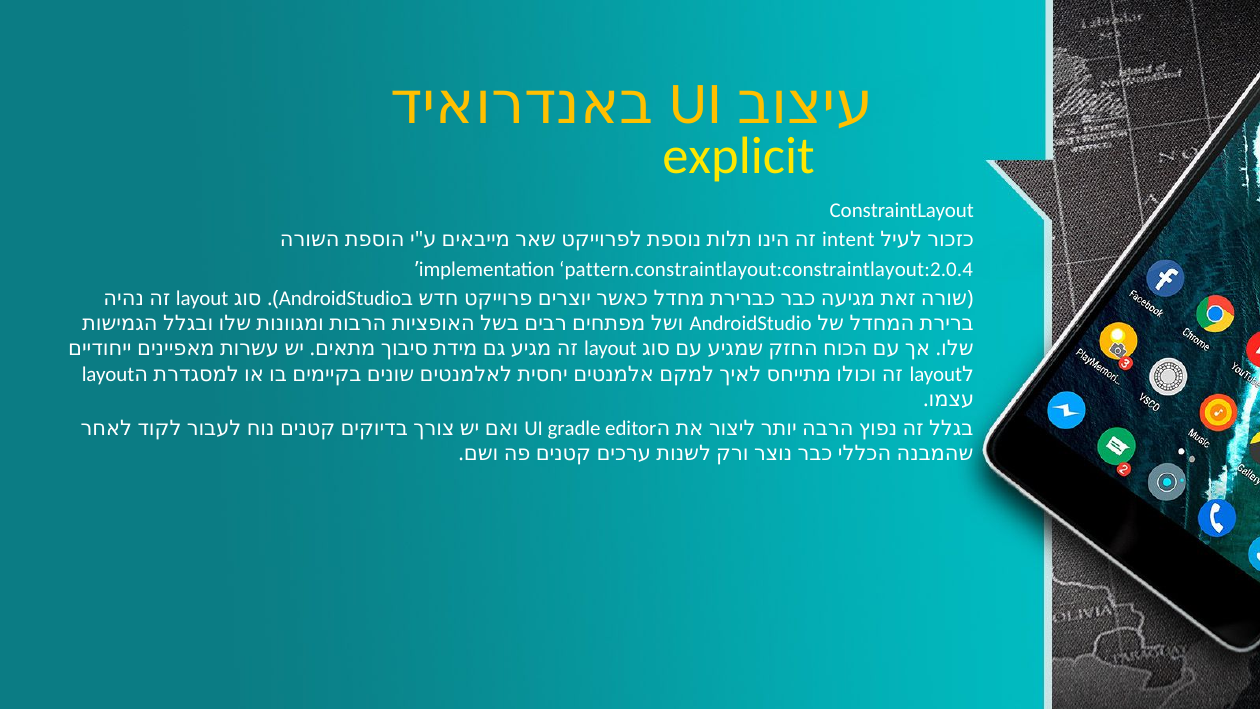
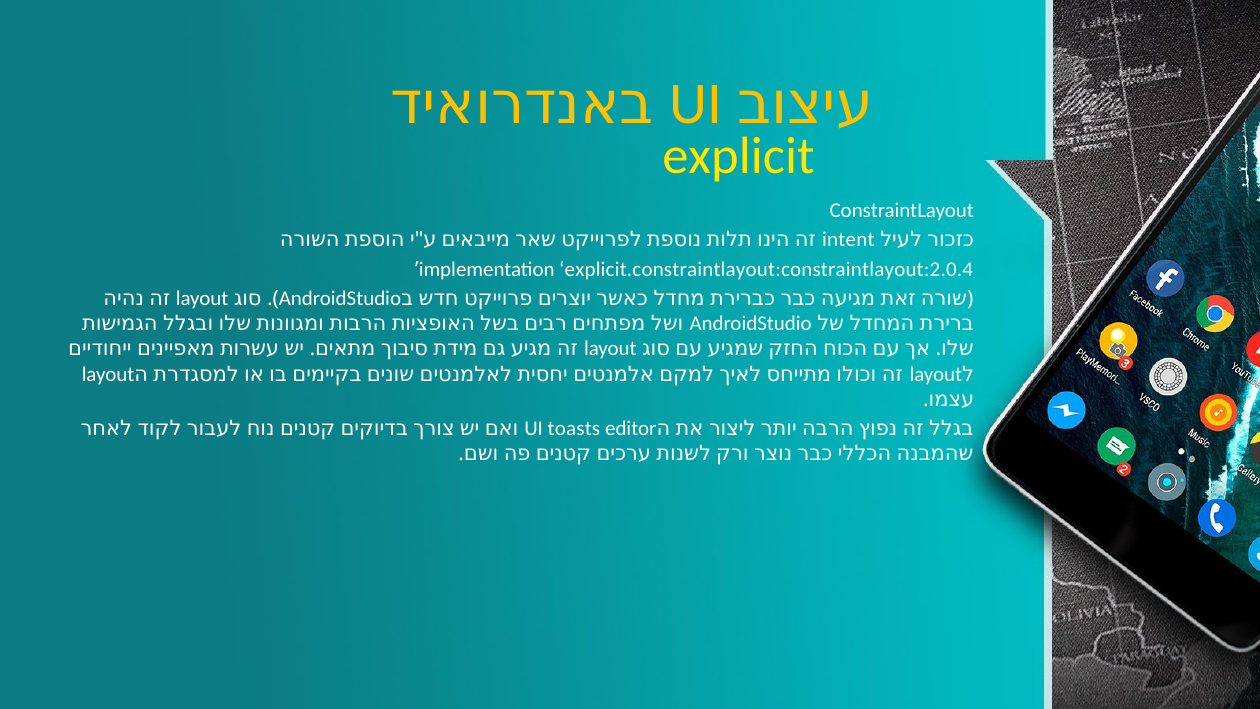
pattern.constraintlayout:constraintlayout:2.0.4: pattern.constraintlayout:constraintlayout:2.0.4 -> explicit.constraintlayout:constraintlayout:2.0.4 (766, 269)
gradle: gradle -> toasts (574, 429)
